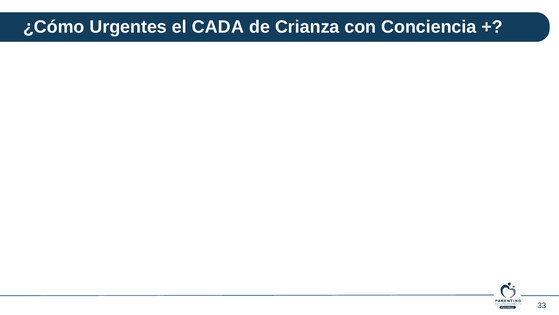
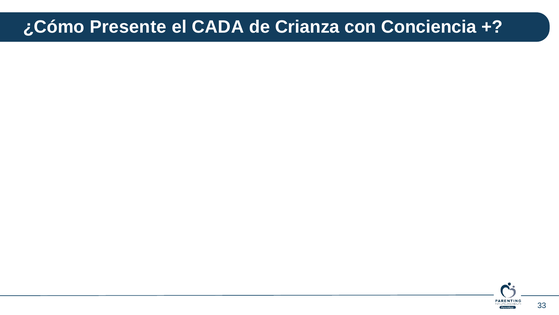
Urgentes: Urgentes -> Presente (128, 27)
